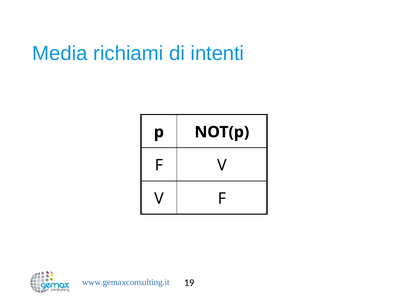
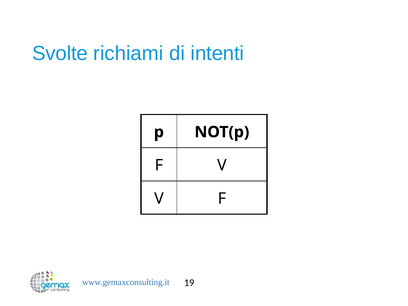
Media: Media -> Svolte (60, 53)
